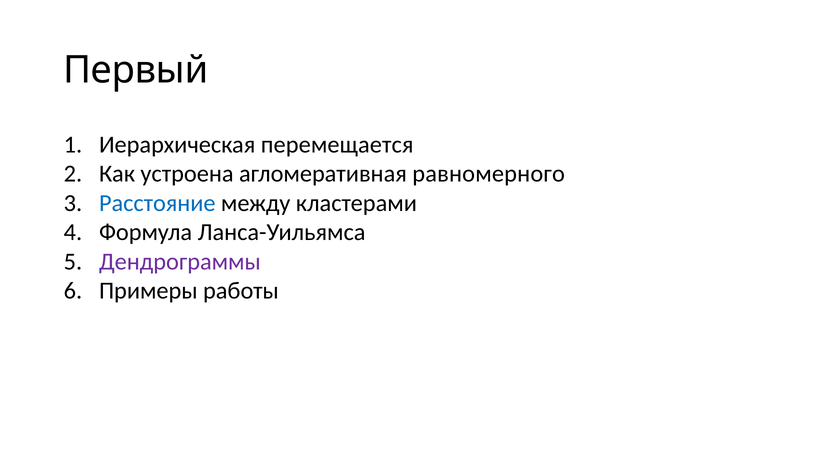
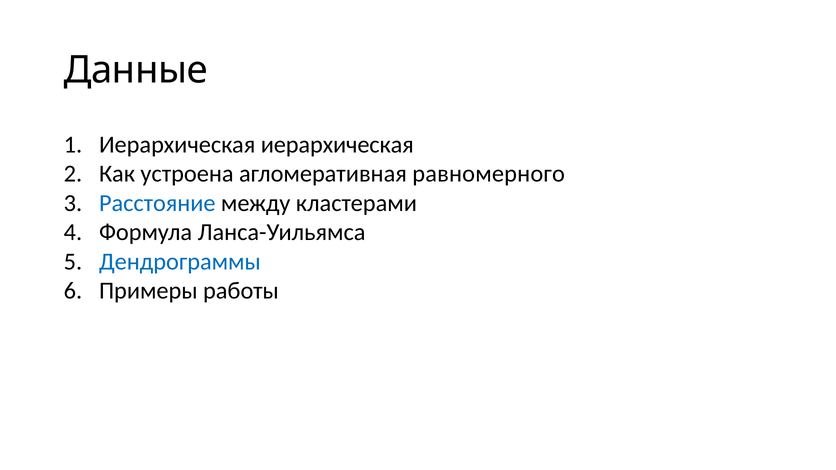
Первый: Первый -> Данные (136, 70)
Иерархическая перемещается: перемещается -> иерархическая (337, 145)
Дендрограммы colour: purple -> blue (180, 262)
